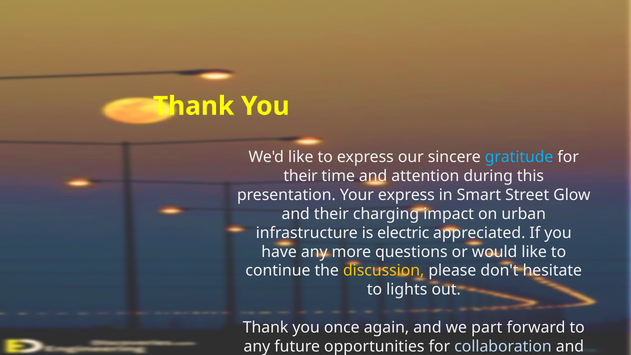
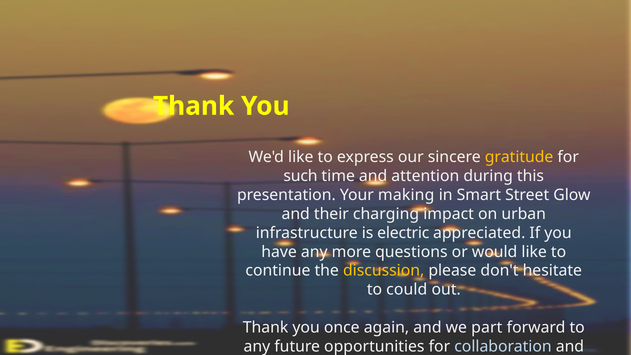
gratitude colour: light blue -> yellow (519, 157)
their: their -> such (301, 176)
Your express: express -> making (406, 195)
lights: lights -> could (407, 290)
